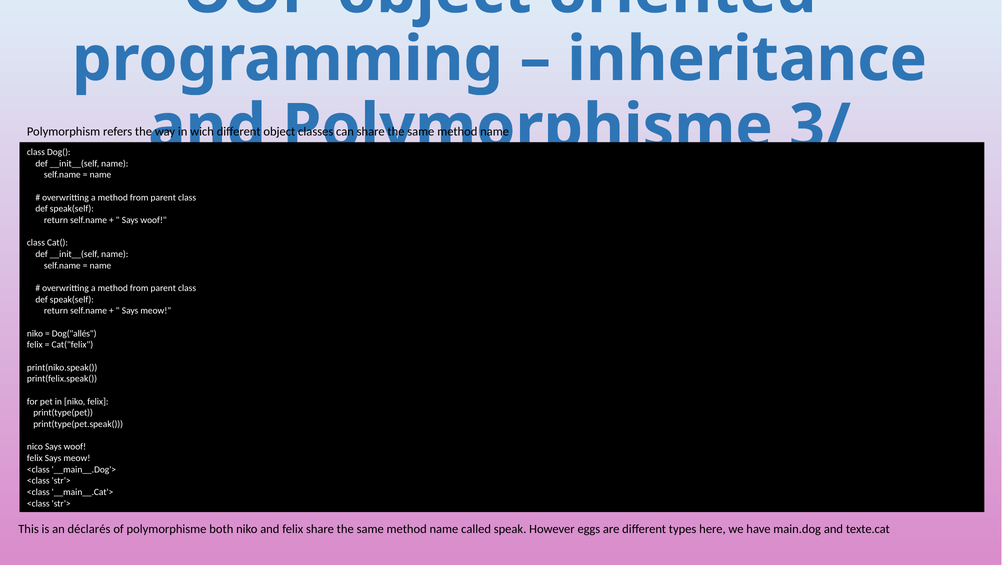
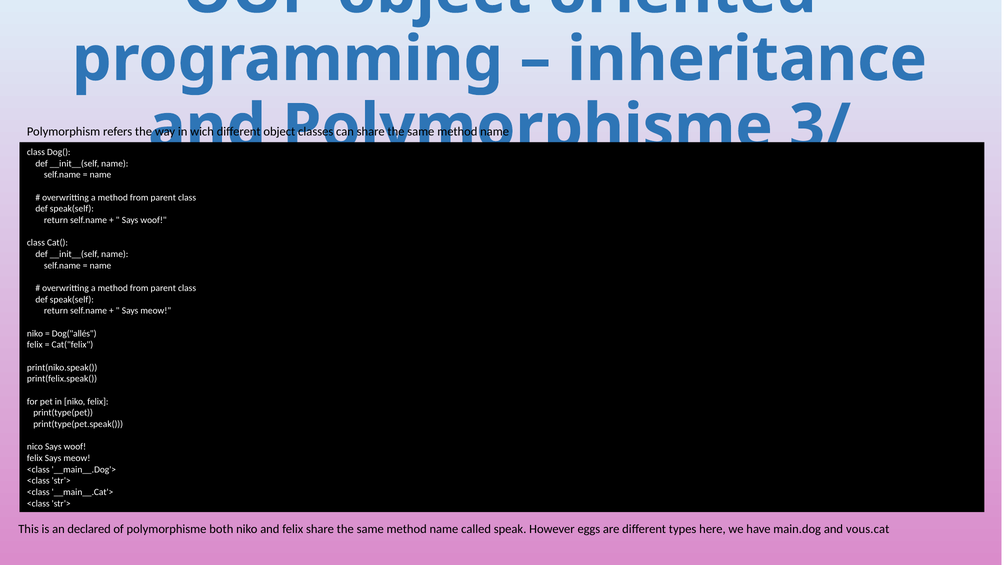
déclarés: déclarés -> declared (89, 529)
texte.cat: texte.cat -> vous.cat (868, 529)
